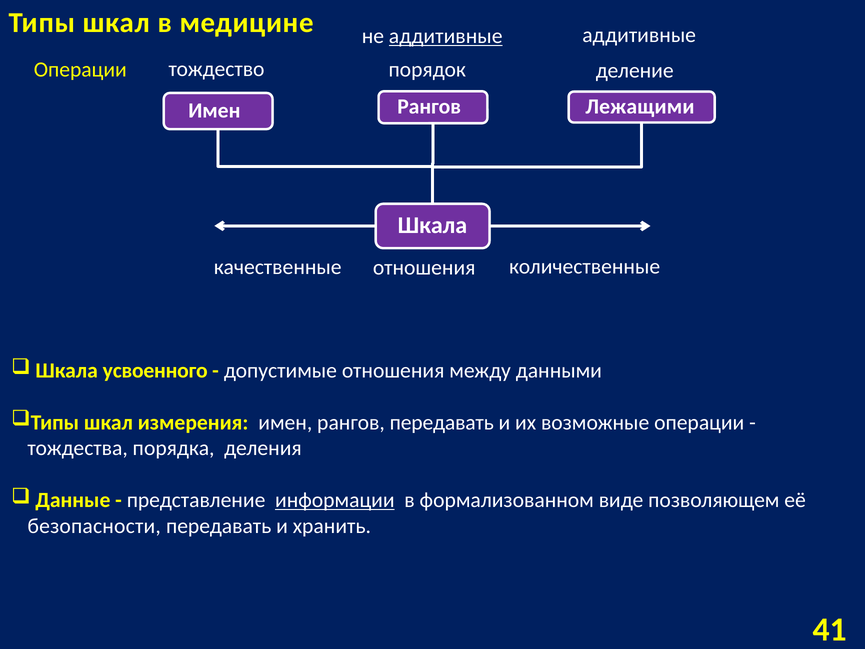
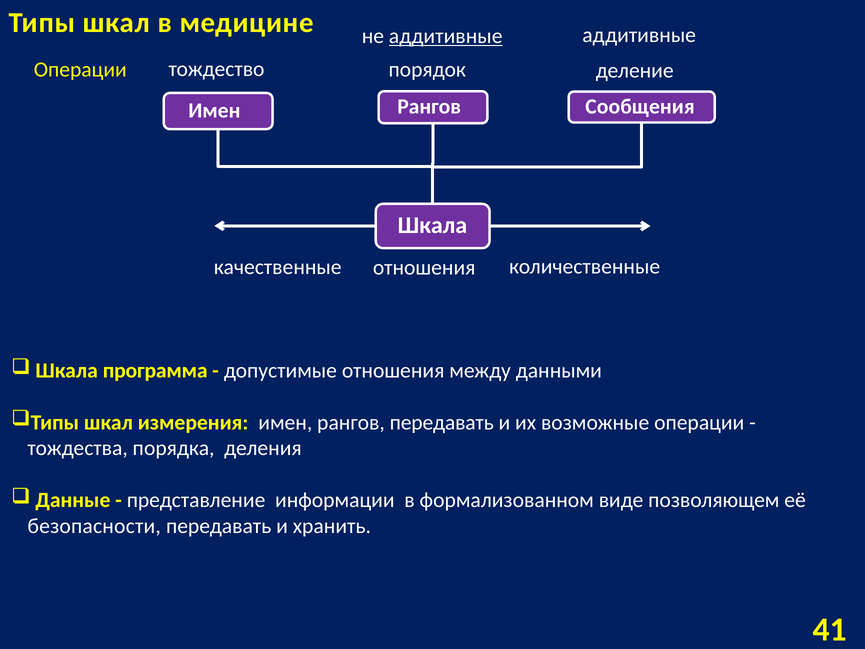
Лежащими: Лежащими -> Сообщения (640, 107)
усвоенного: усвоенного -> программа (155, 370)
информации underline: present -> none (335, 500)
